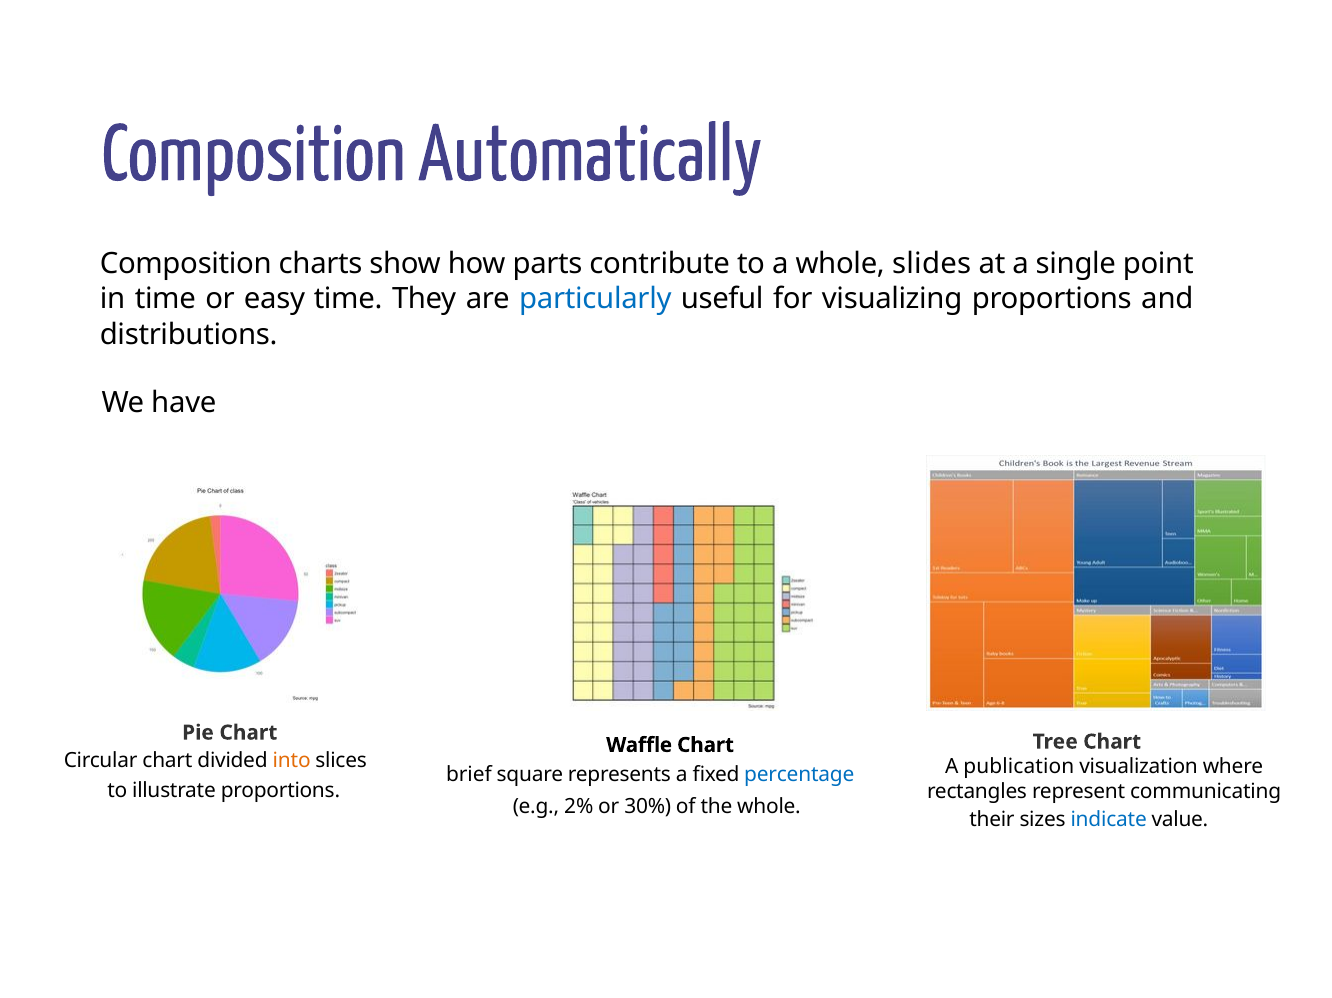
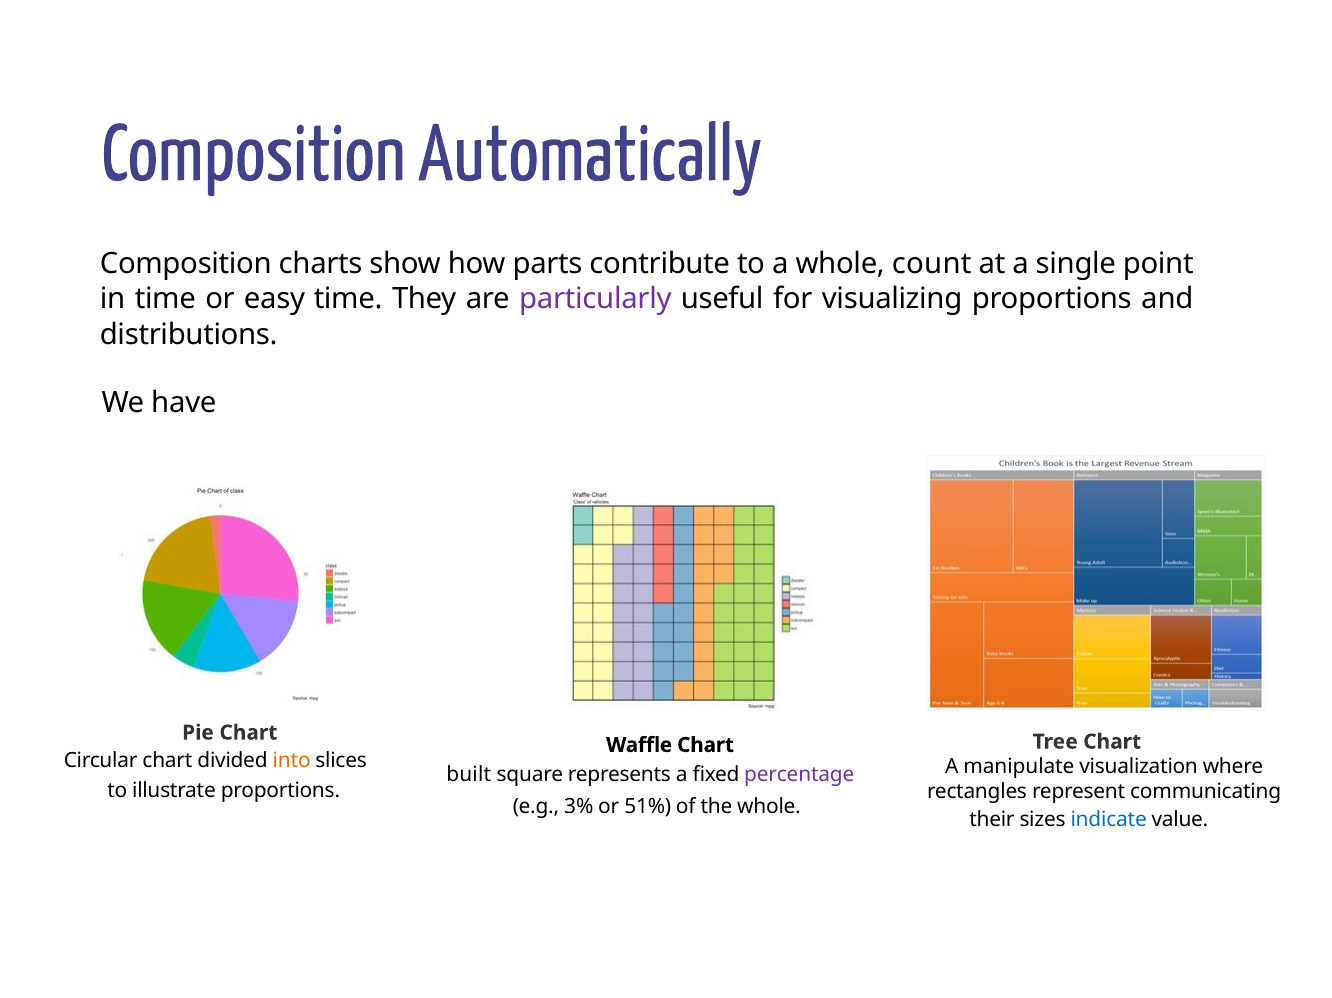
slides: slides -> count (932, 264)
particularly colour: blue -> purple (595, 299)
publication: publication -> manipulate (1019, 766)
brief: brief -> built (469, 775)
percentage colour: blue -> purple (799, 775)
2%: 2% -> 3% (579, 806)
30%: 30% -> 51% (648, 806)
